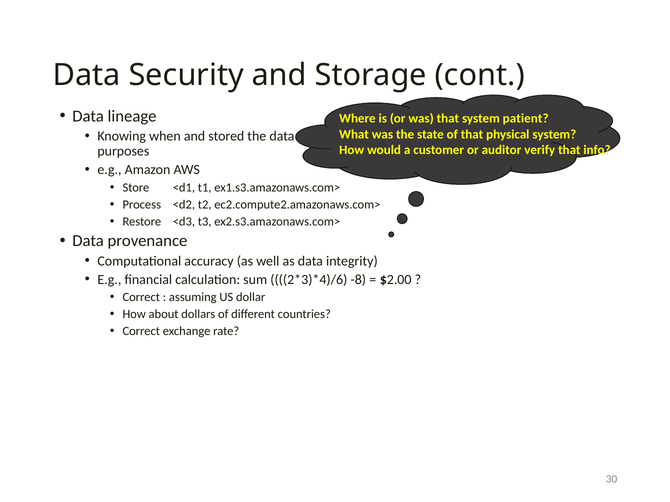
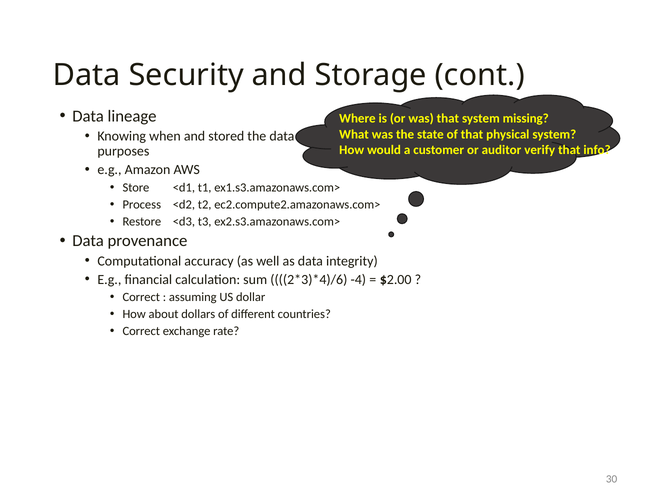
patient: patient -> missing (526, 119)
-8: -8 -> -4 (358, 280)
